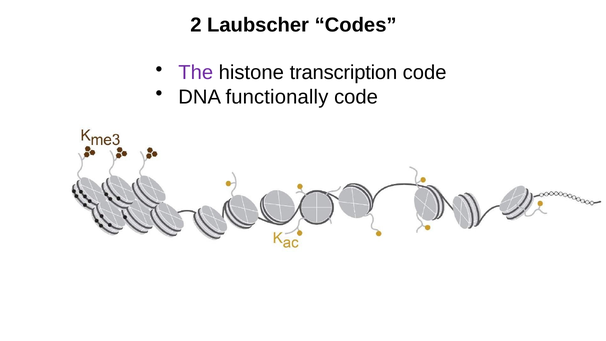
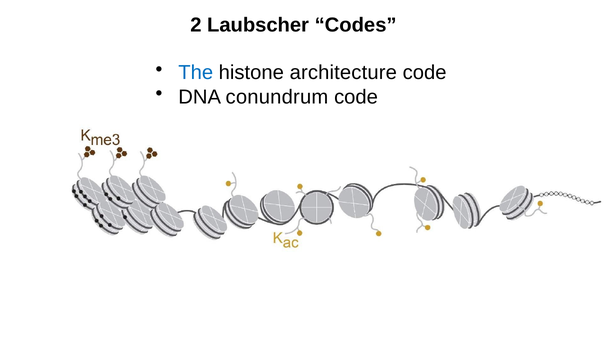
The colour: purple -> blue (196, 73)
transcription: transcription -> architecture (343, 73)
functionally: functionally -> conundrum (277, 97)
